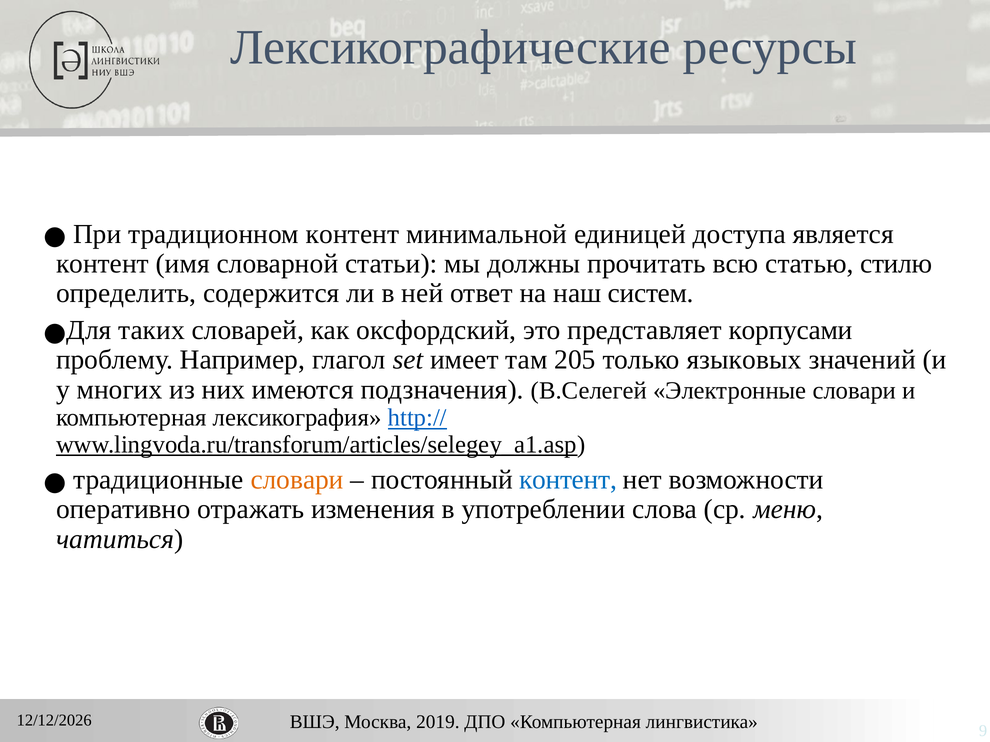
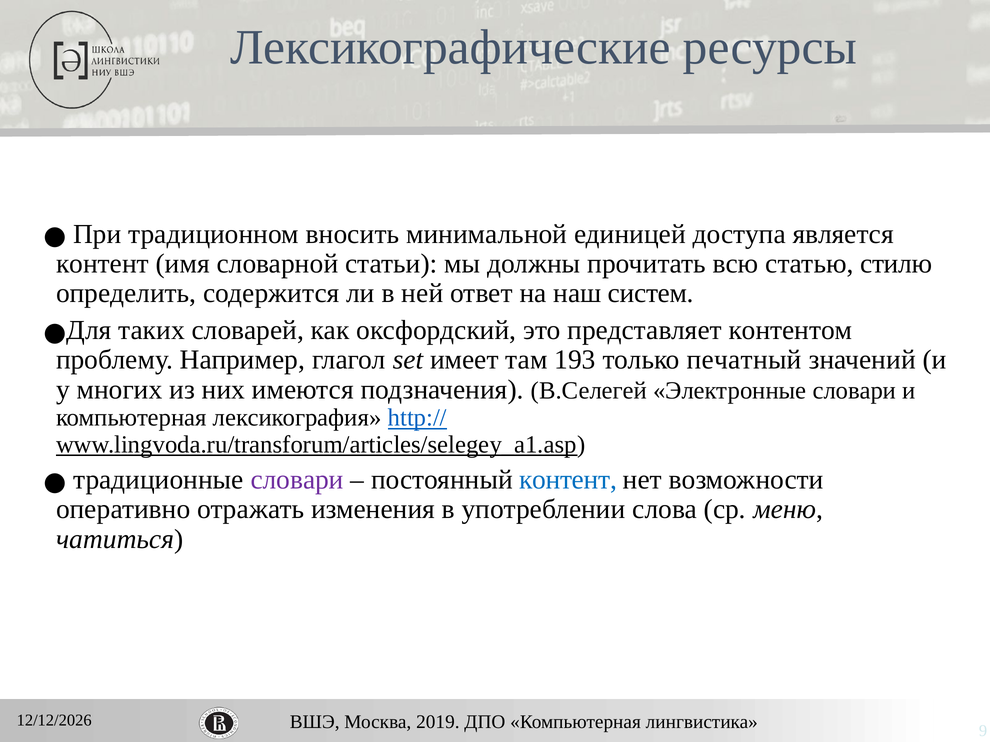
традиционном контент: контент -> вносить (352, 234)
корпусами: корпусами -> контентом (790, 330)
205: 205 -> 193 (575, 360)
языковых: языковых -> печатный (744, 360)
словари colour: orange -> purple (297, 480)
